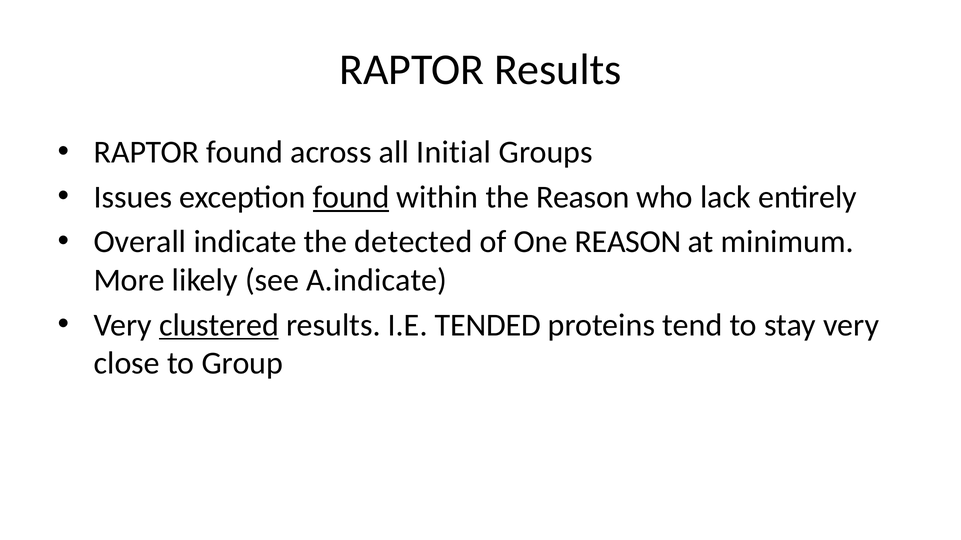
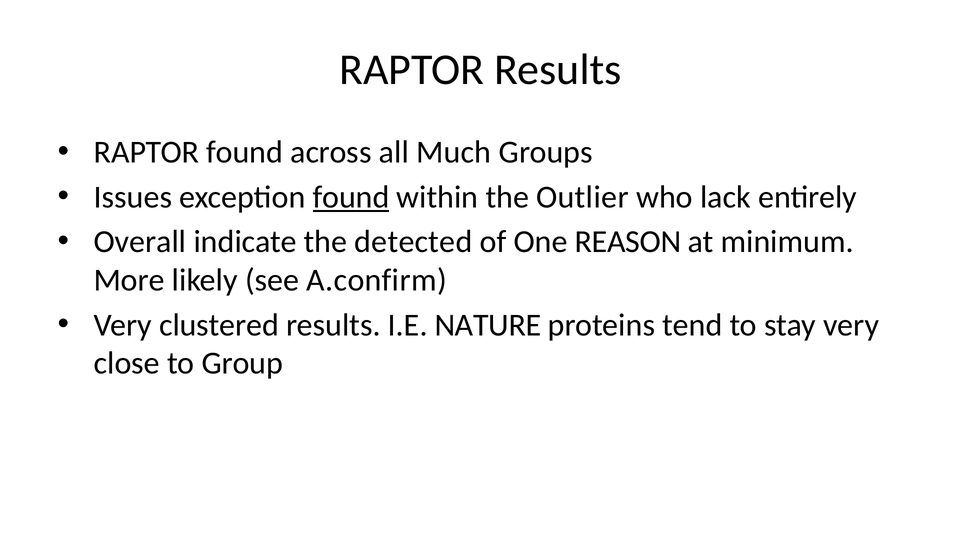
Initial: Initial -> Much (454, 152)
the Reason: Reason -> Outlier (582, 197)
A.indicate: A.indicate -> A.confirm (377, 281)
clustered underline: present -> none (219, 325)
TENDED: TENDED -> NATURE (488, 325)
